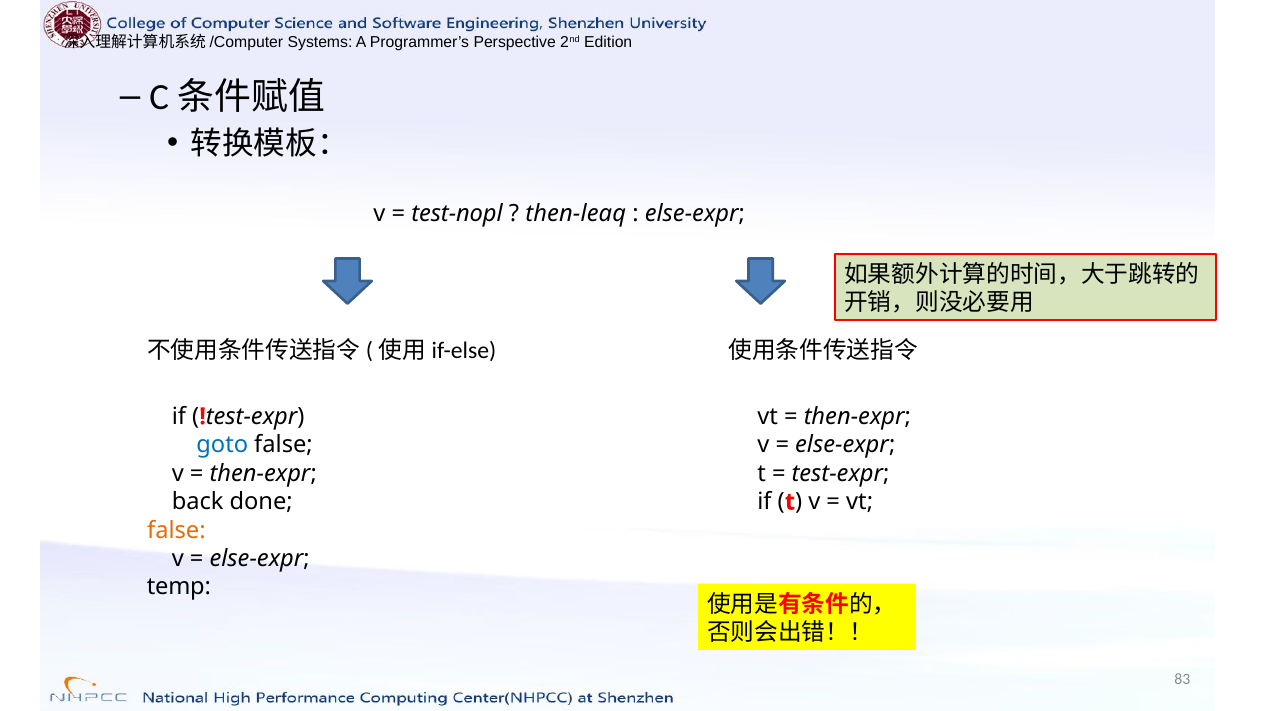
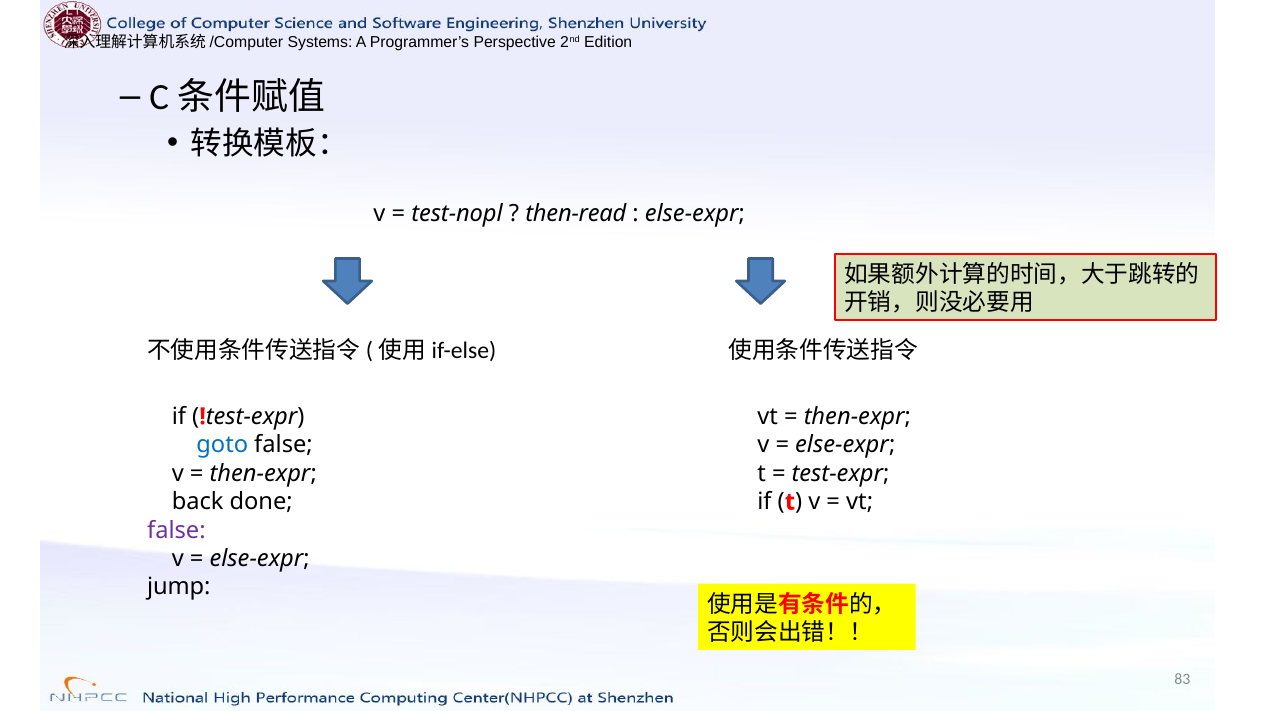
then-leaq: then-leaq -> then-read (576, 214)
false colour: orange -> purple (176, 530)
temp: temp -> jump (179, 587)
